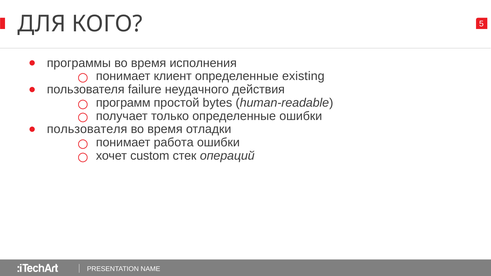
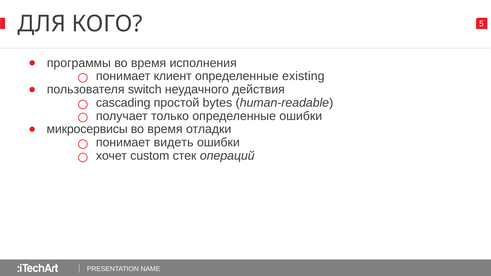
failure: failure -> switch (145, 90)
программ: программ -> cascading (123, 103)
пользователя: пользователя -> микросервисы (87, 129)
работа: работа -> видеть (174, 143)
